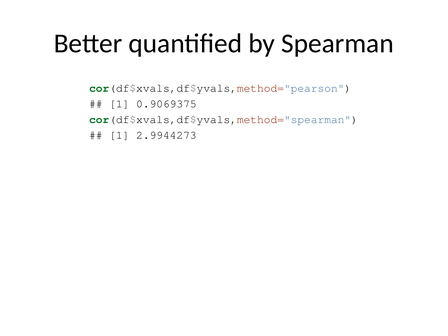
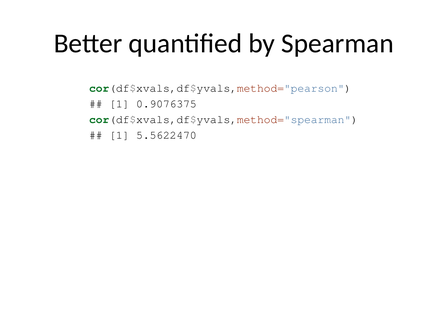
0.9069375: 0.9069375 -> 0.9076375 (166, 104)
2.9944273: 2.9944273 -> 5.5622470 (166, 135)
